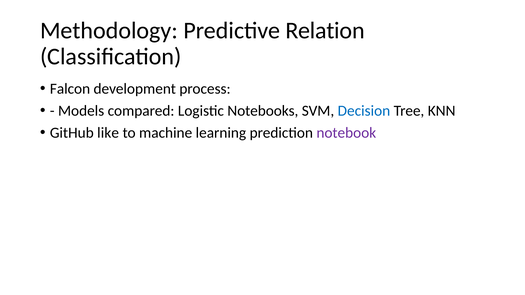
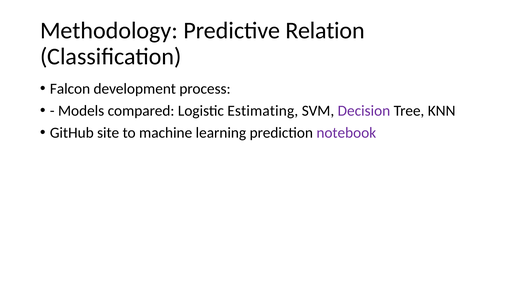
Notebooks: Notebooks -> Estimating (263, 111)
Decision colour: blue -> purple (364, 111)
like: like -> site (108, 133)
